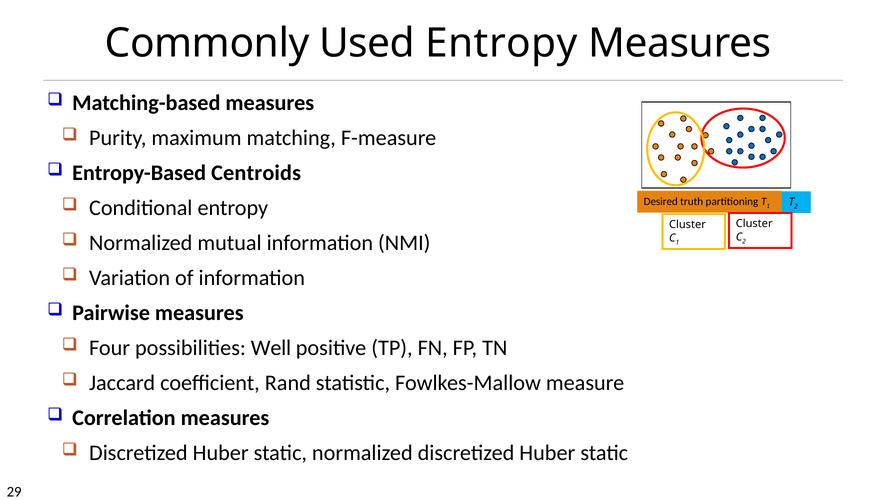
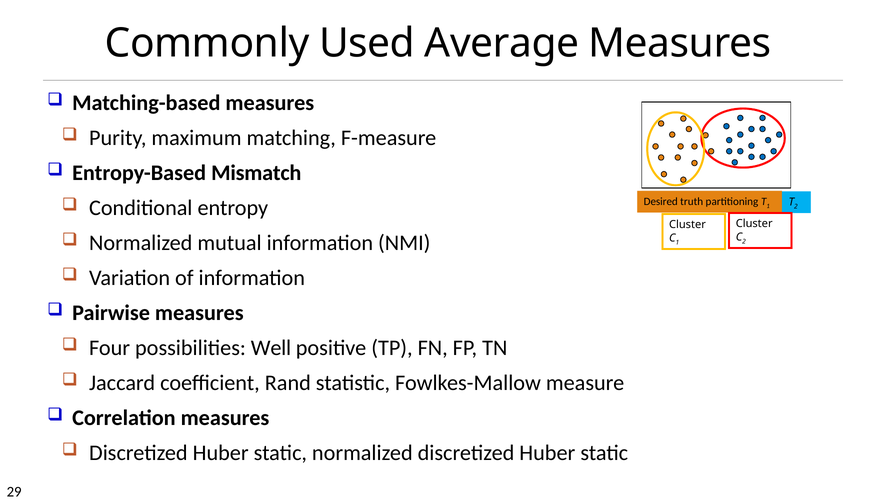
Used Entropy: Entropy -> Average (502, 43)
Centroids: Centroids -> Mismatch (256, 173)
